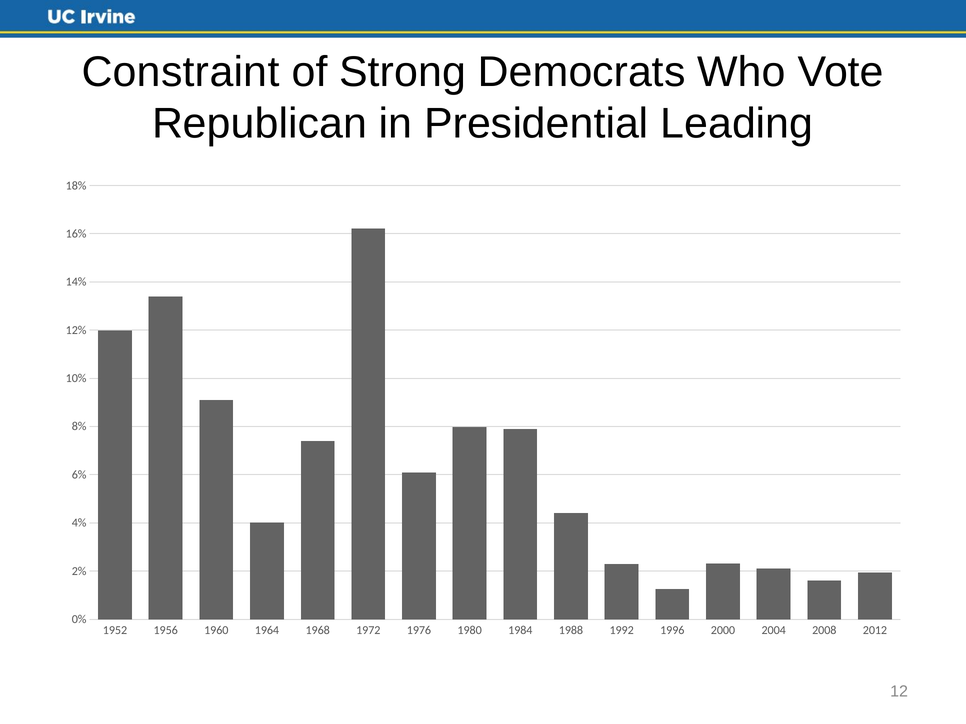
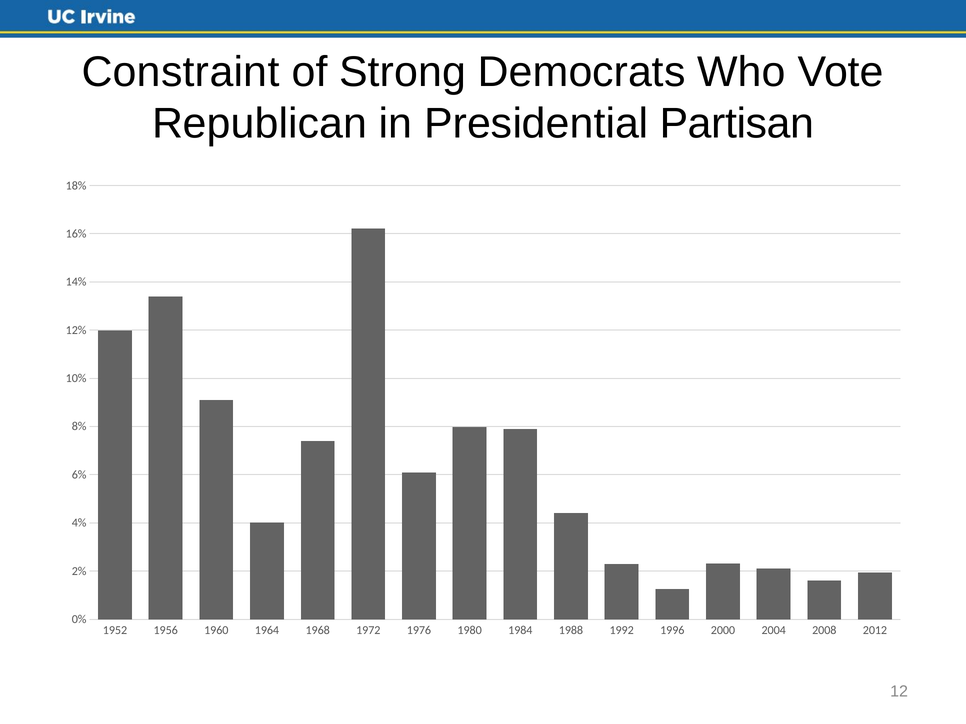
Leading: Leading -> Partisan (737, 124)
